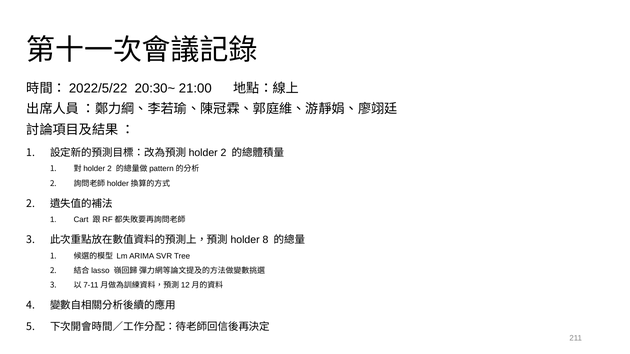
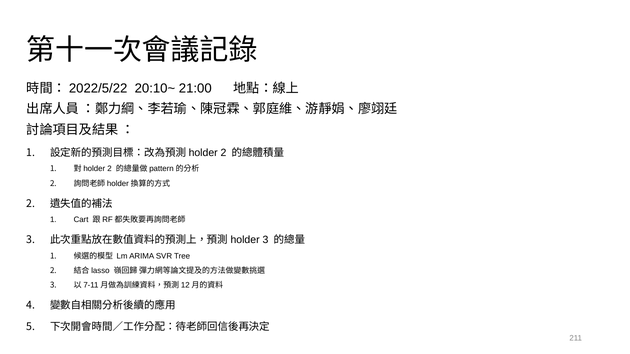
20:30~: 20:30~ -> 20:10~ (155, 88)
8: 8 -> 3 (265, 240)
